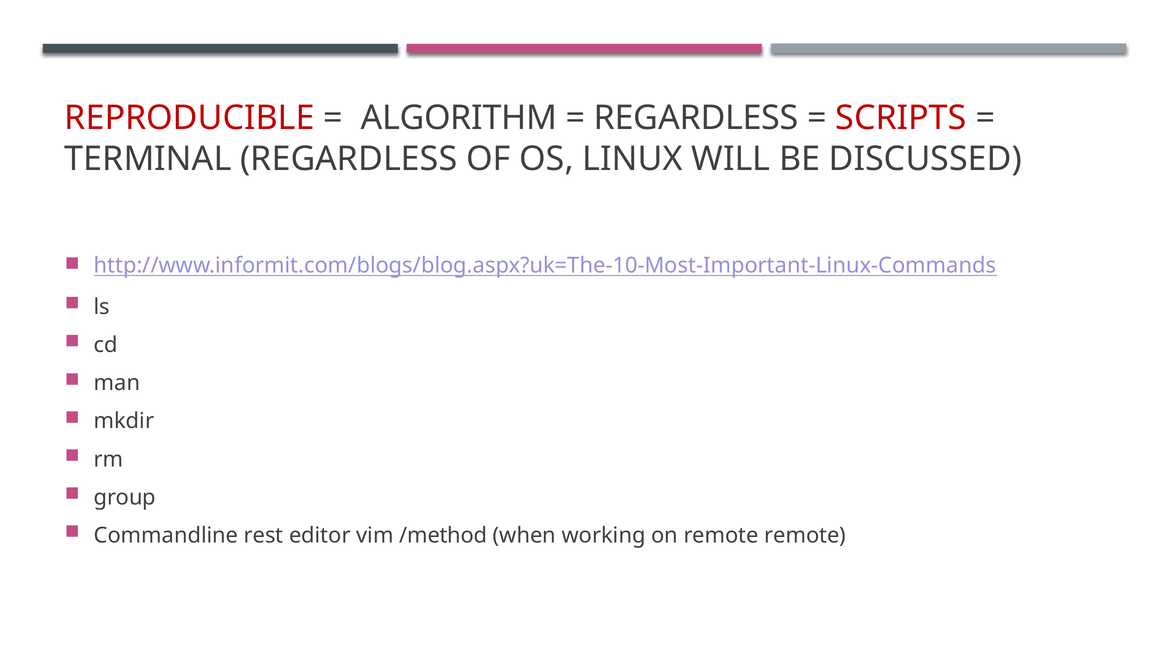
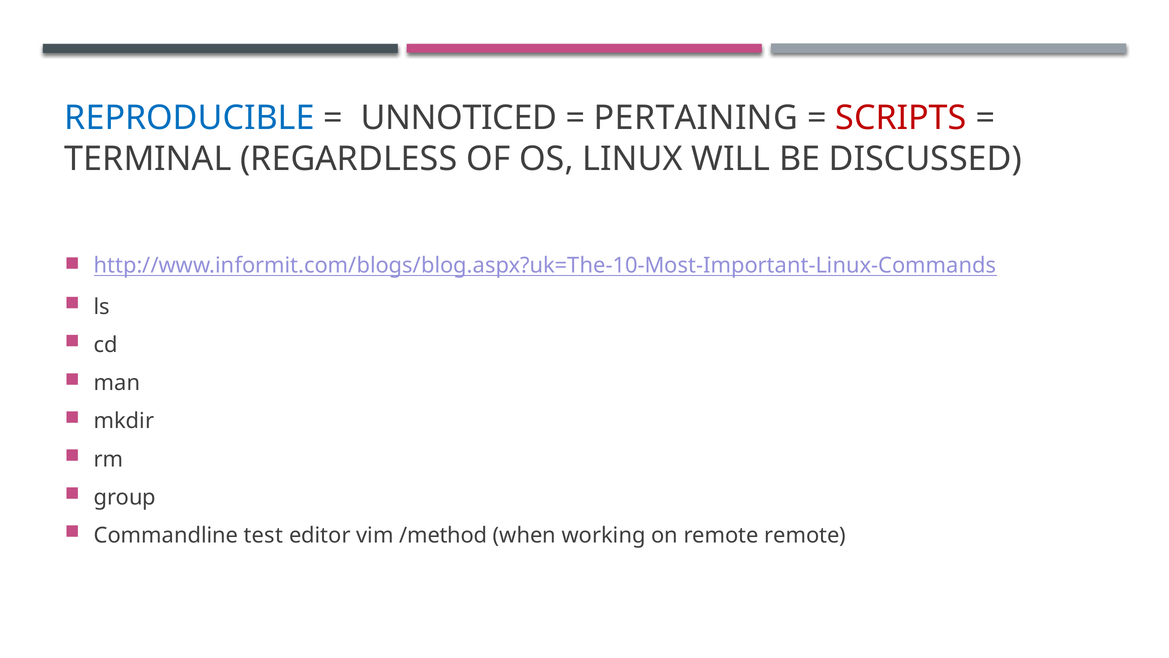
REPRODUCIBLE colour: red -> blue (190, 118)
ALGORITHM: ALGORITHM -> UNNOTICED (459, 118)
REGARDLESS: REGARDLESS -> PERTAINING (696, 118)
rest: rest -> test (263, 535)
